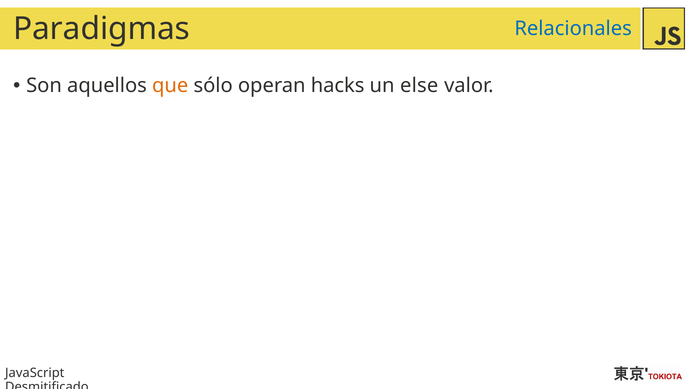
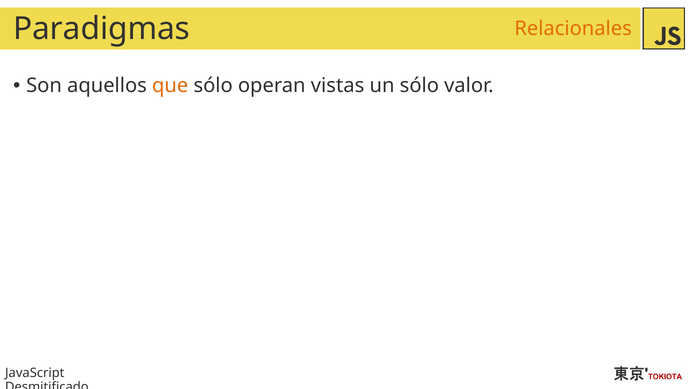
Relacionales colour: blue -> orange (573, 29)
hacks: hacks -> vistas (338, 86)
un else: else -> sólo (419, 86)
